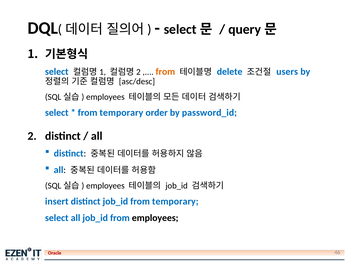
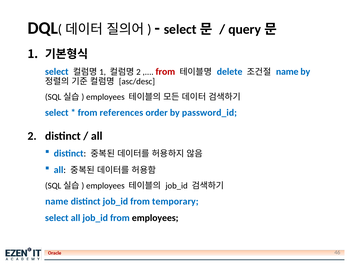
from colour: orange -> red (165, 71)
users: users -> name (287, 71)
temporary: temporary -> references (121, 113)
insert: insert -> name (57, 201)
